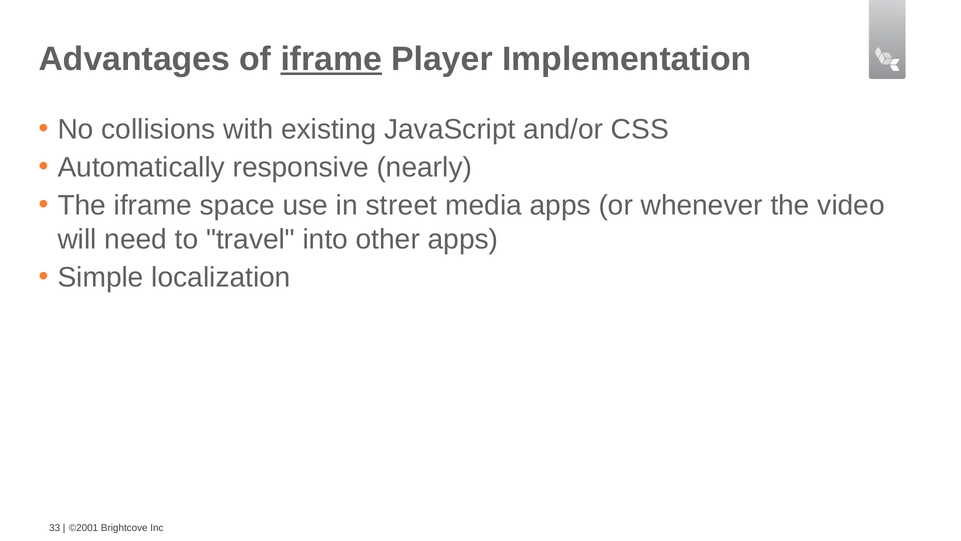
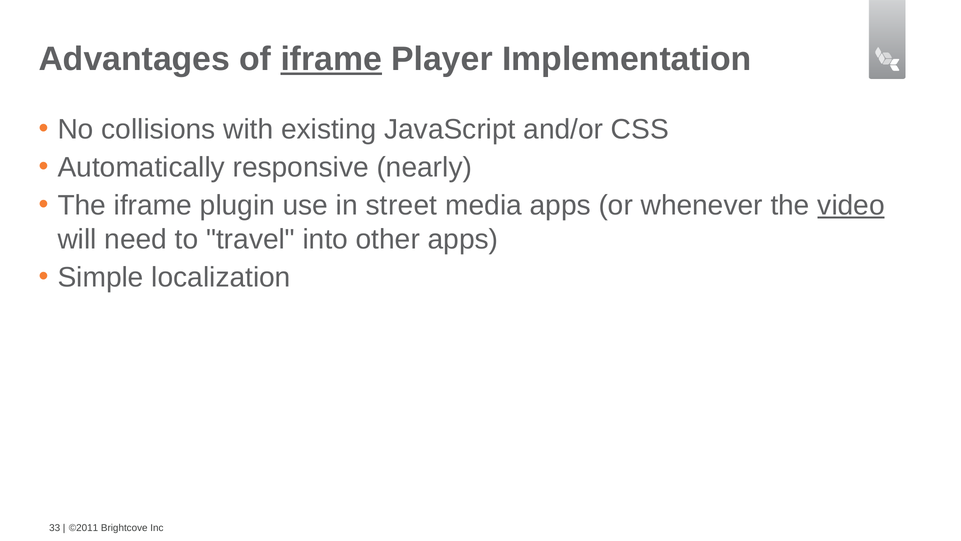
space: space -> plugin (237, 205)
video underline: none -> present (851, 205)
©2001: ©2001 -> ©2011 (84, 528)
